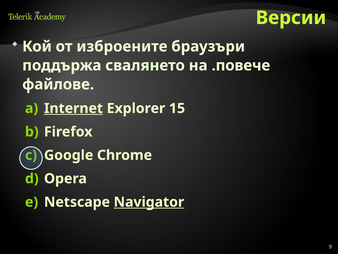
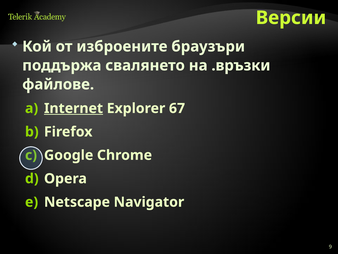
.повече: .повече -> .връзки (241, 65)
15: 15 -> 67 (177, 108)
Navigator underline: present -> none (149, 202)
